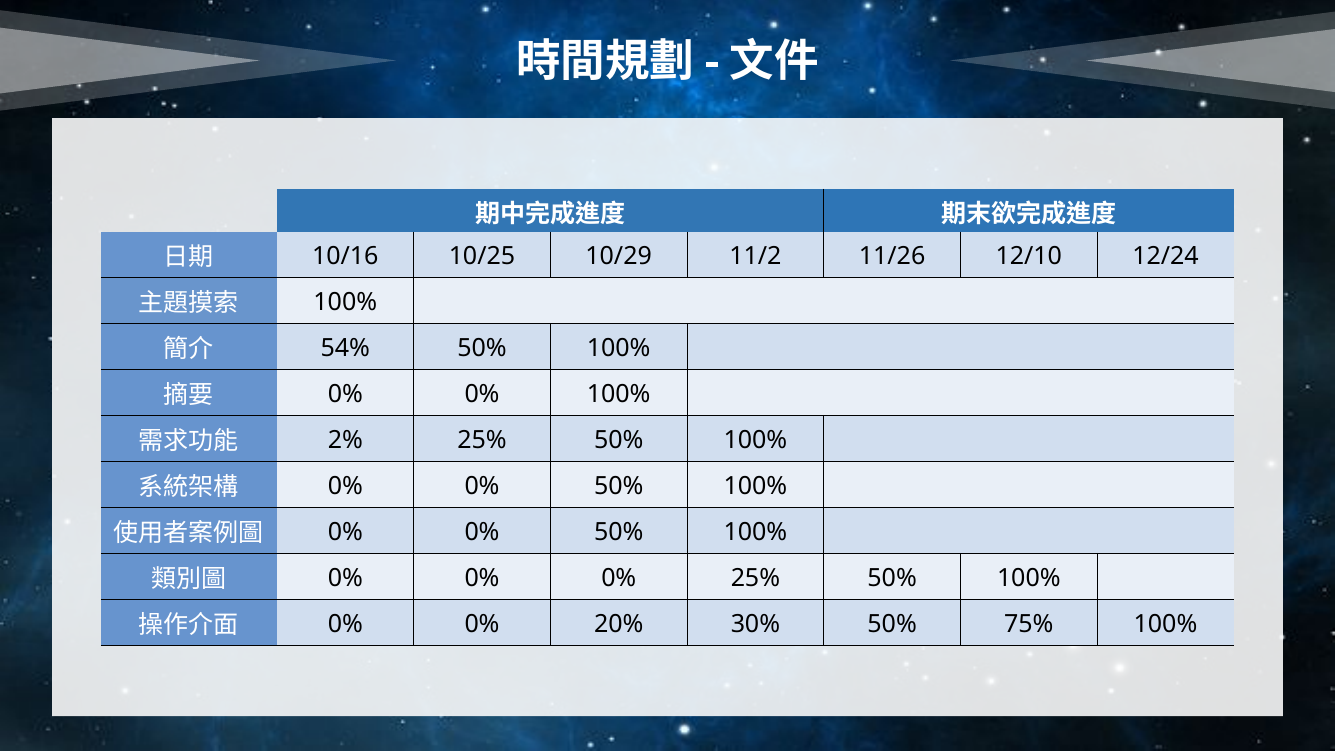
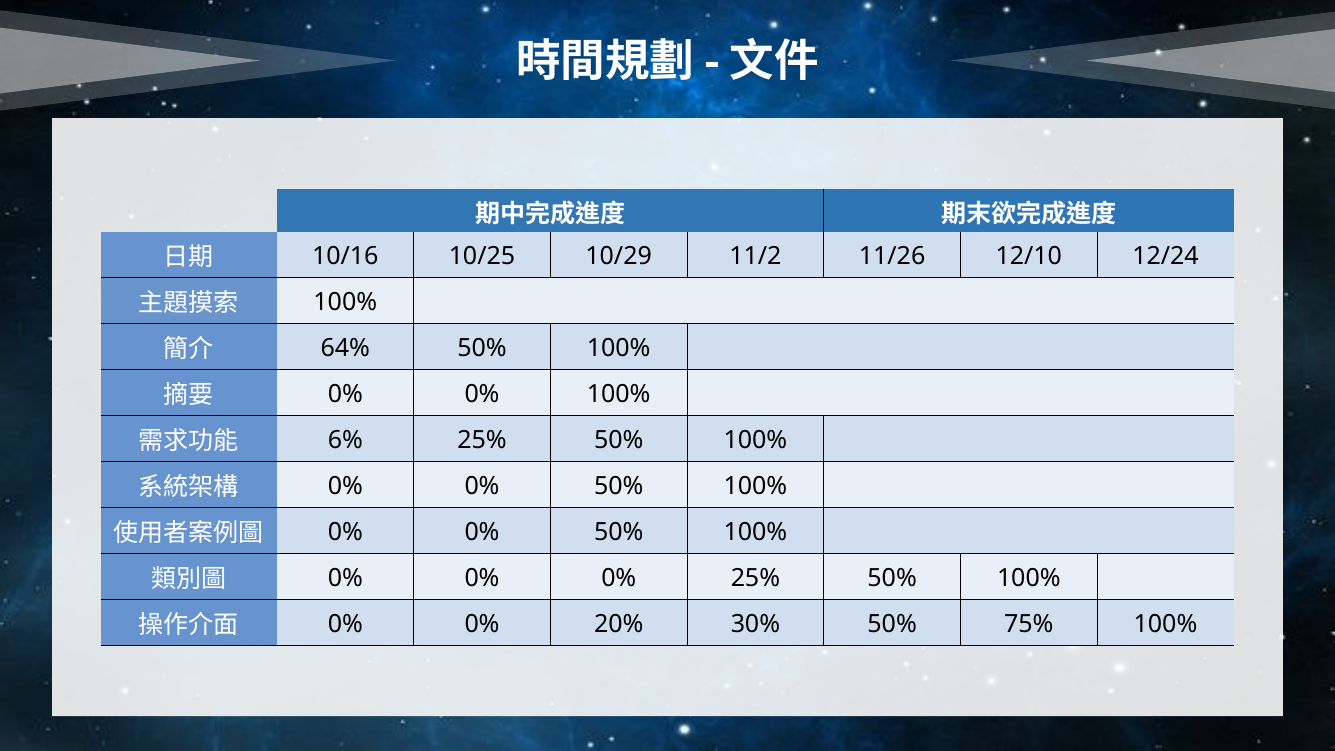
54%: 54% -> 64% (345, 348)
2%: 2% -> 6% (345, 440)
